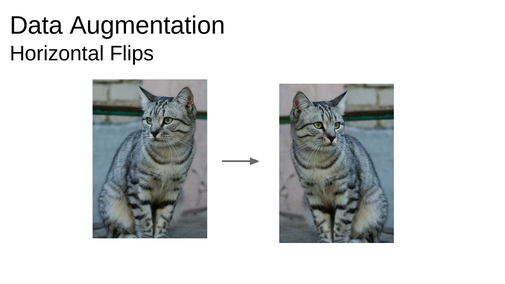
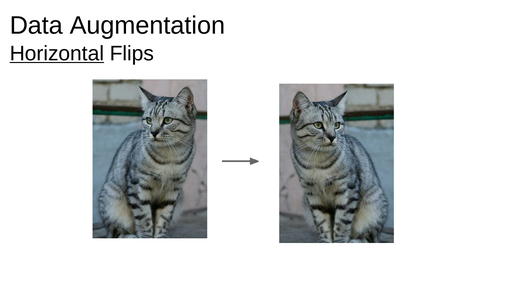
Horizontal underline: none -> present (57, 53)
